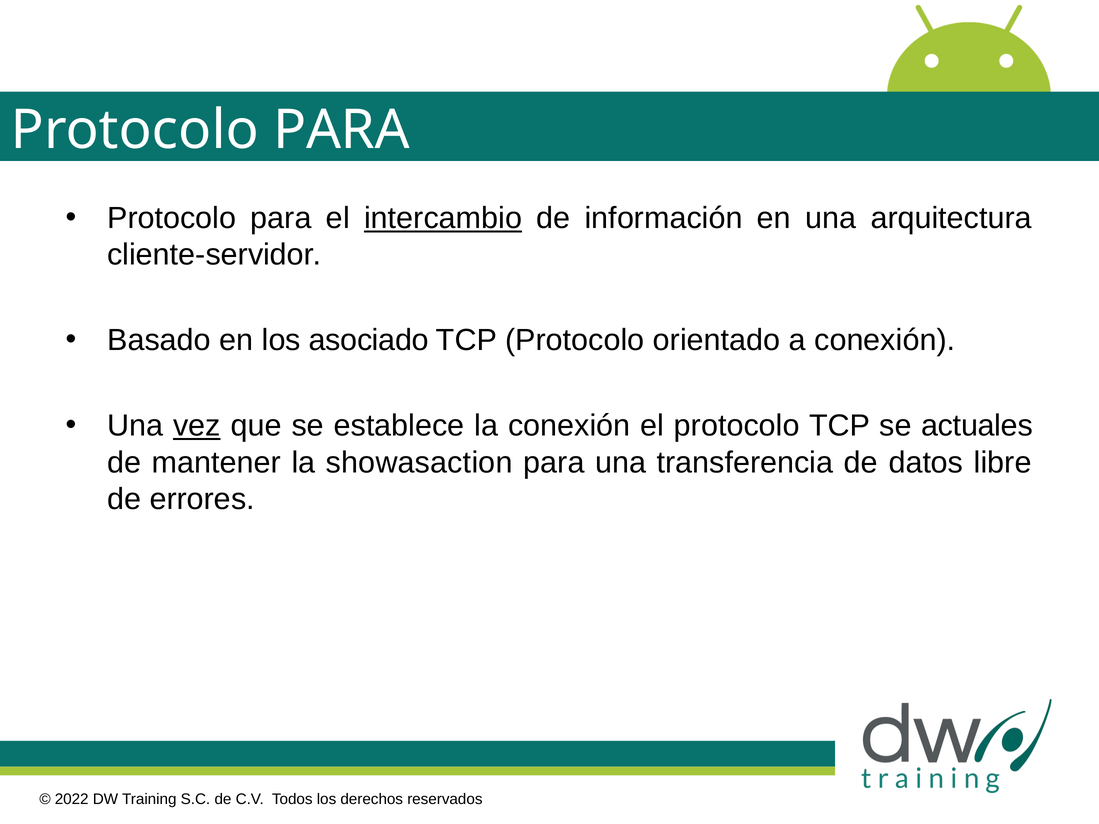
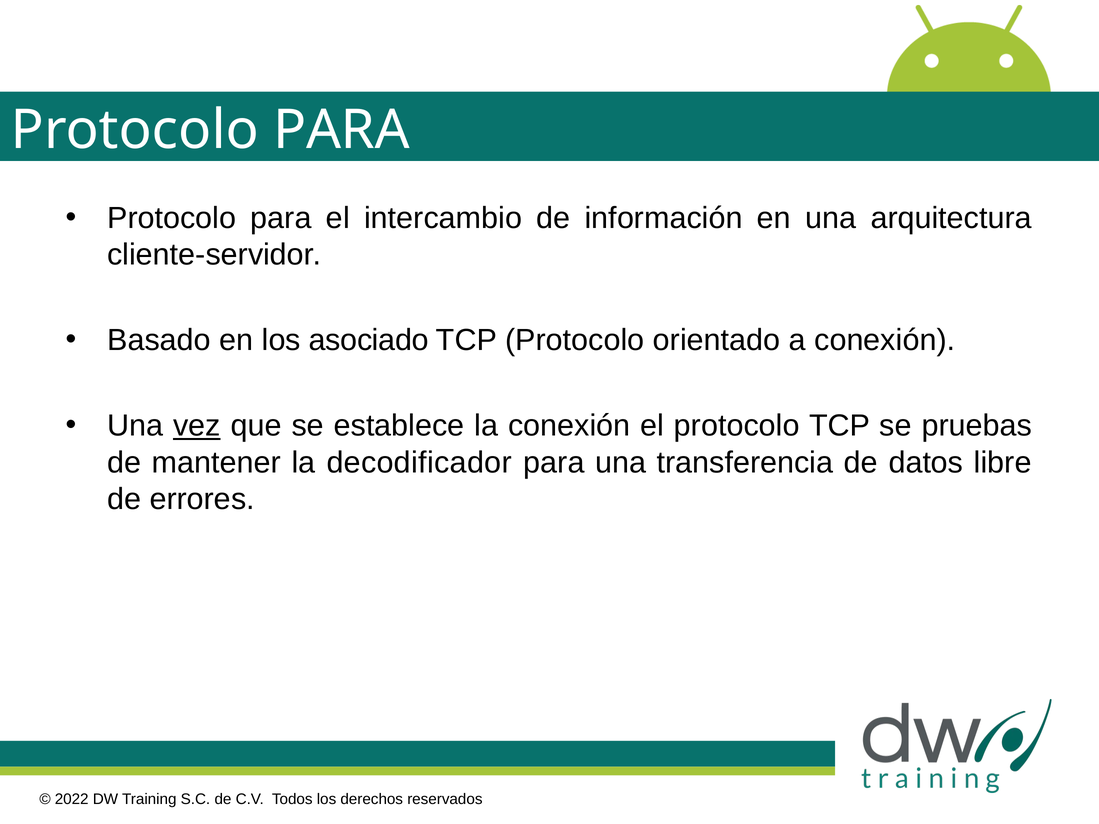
intercambio underline: present -> none (443, 218)
actuales: actuales -> pruebas (977, 426)
showasaction: showasaction -> decodificador (419, 463)
